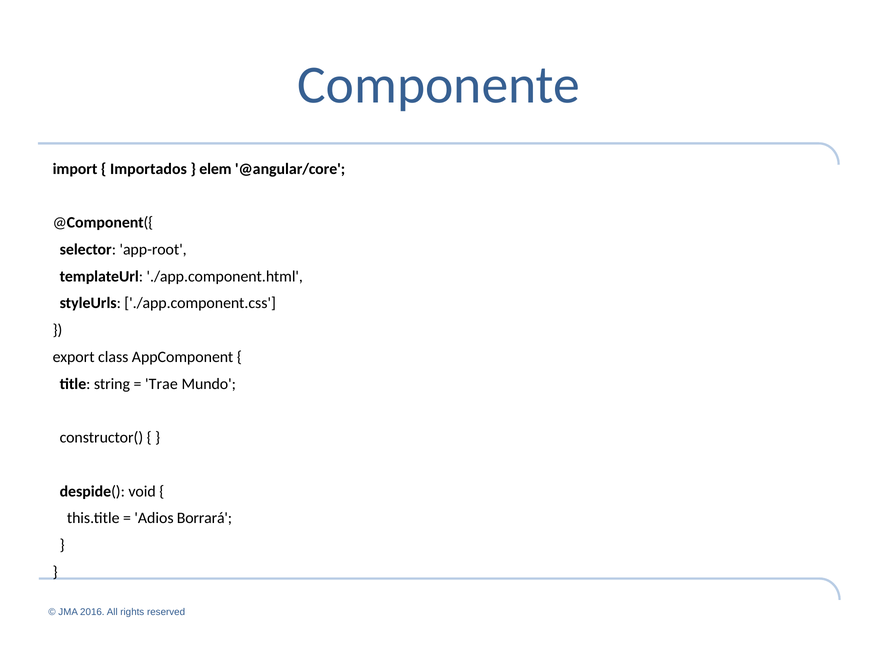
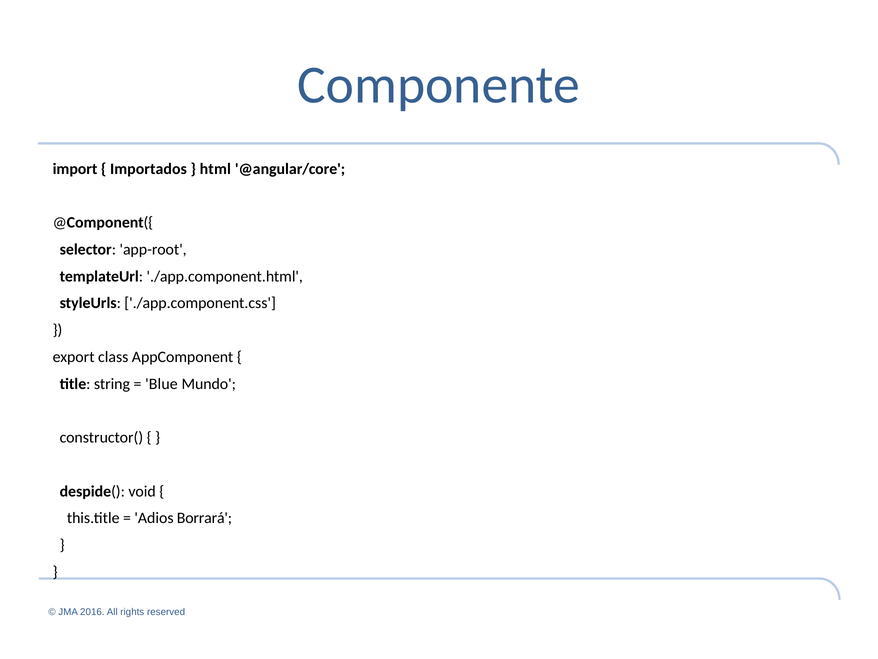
elem: elem -> html (215, 169)
Trae: Trae -> Blue (161, 384)
